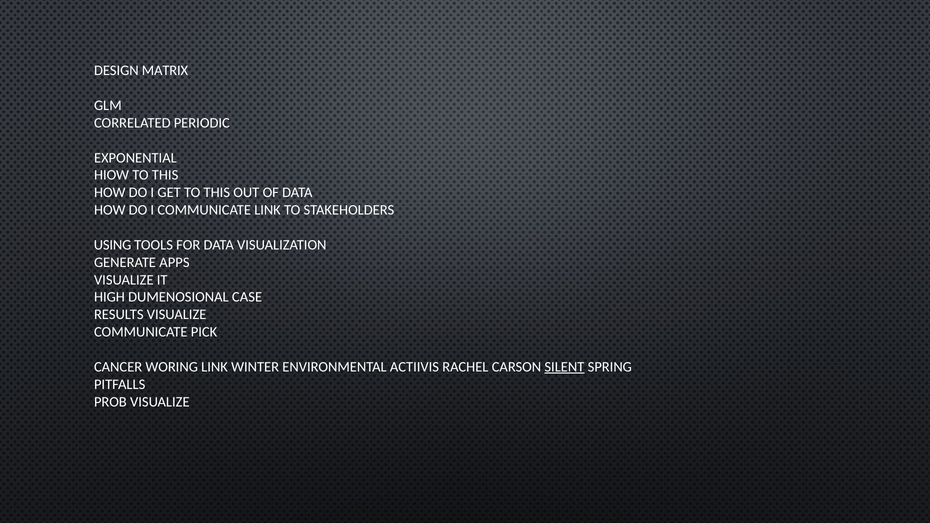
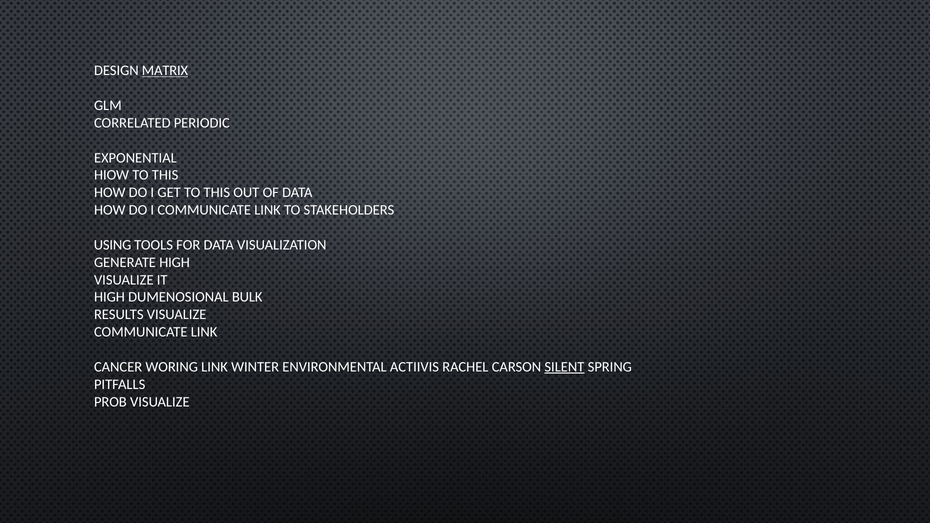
MATRIX underline: none -> present (165, 71)
GENERATE APPS: APPS -> HIGH (175, 262)
CASE: CASE -> BULK (247, 297)
PICK: PICK -> LINK (204, 332)
